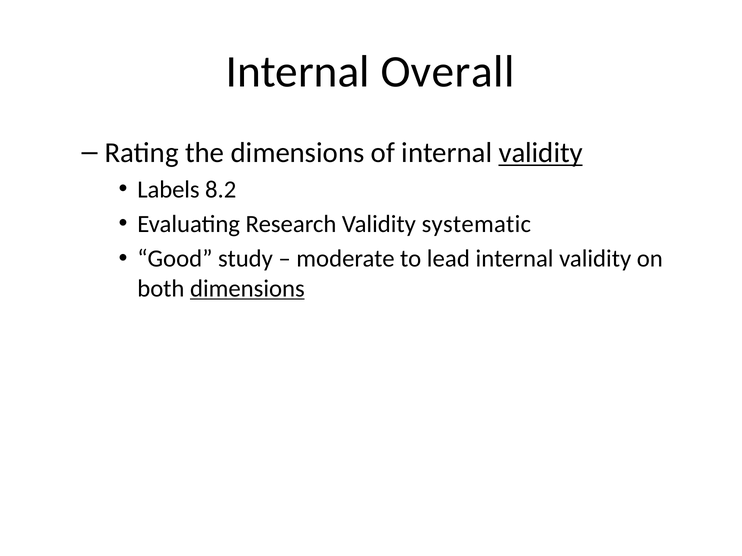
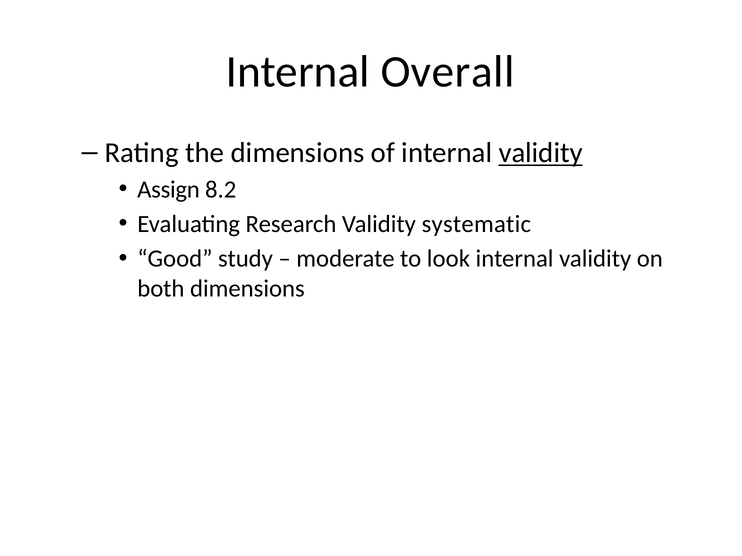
Labels: Labels -> Assign (168, 190)
lead: lead -> look (448, 259)
dimensions underline: present -> none (247, 289)
